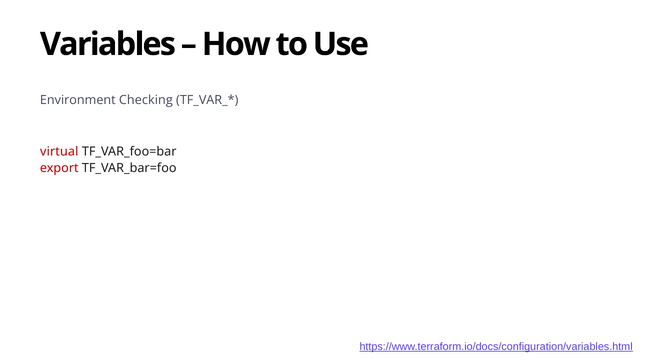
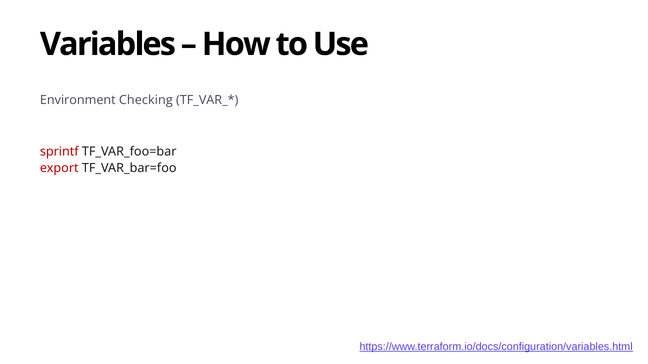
virtual: virtual -> sprintf (59, 152)
